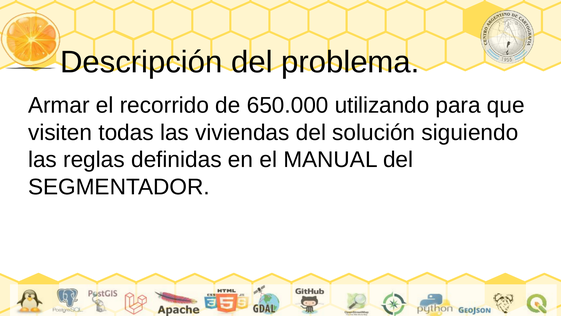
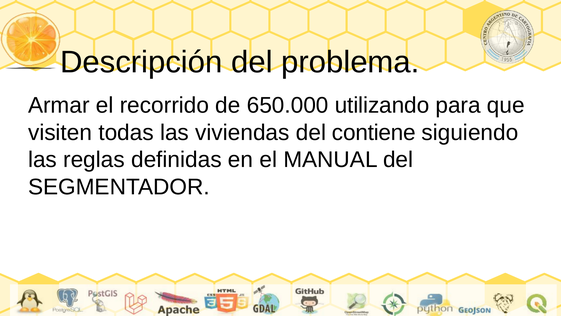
solución: solución -> contiene (374, 132)
